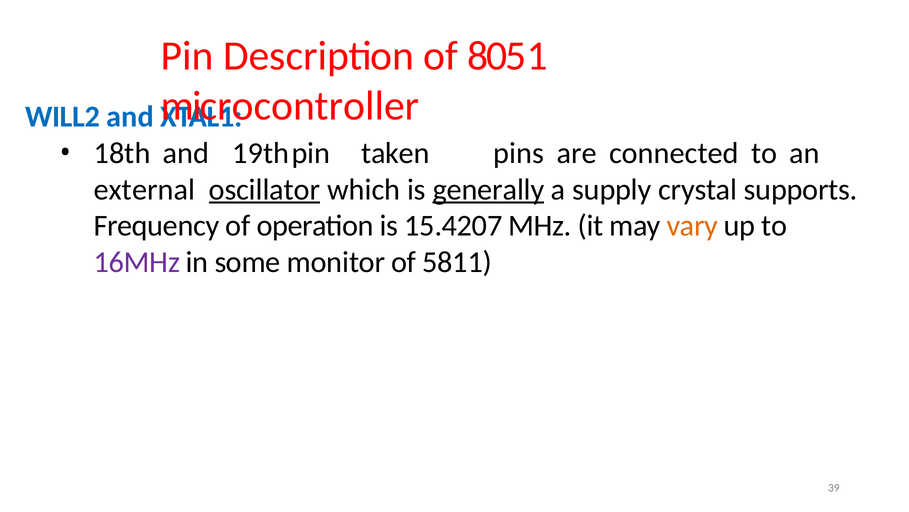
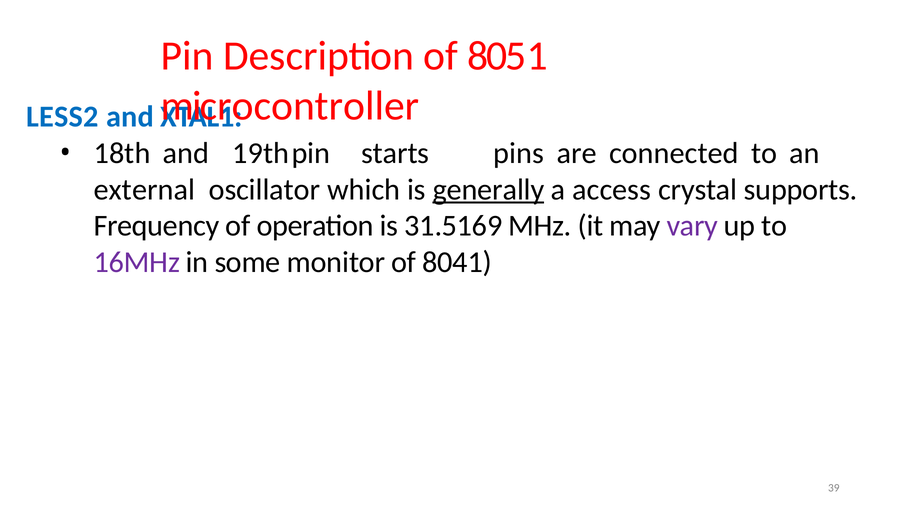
WILL2: WILL2 -> LESS2 (62, 117)
taken: taken -> starts (395, 153)
oscillator underline: present -> none (264, 189)
supply: supply -> access (612, 189)
15.4207: 15.4207 -> 31.5169 (453, 226)
vary colour: orange -> purple (692, 226)
5811: 5811 -> 8041 (457, 262)
